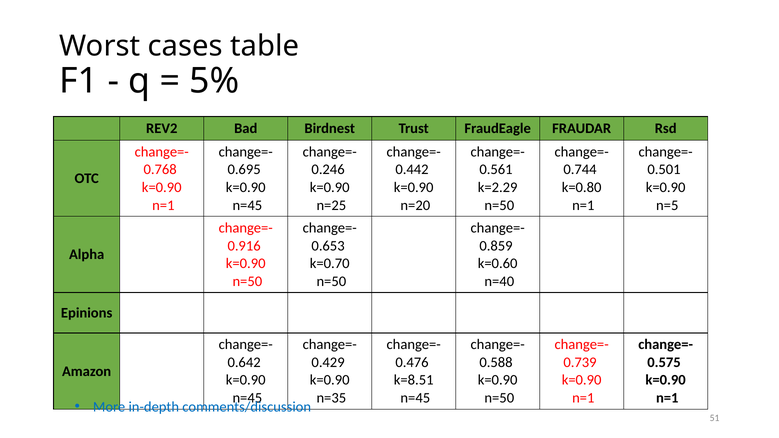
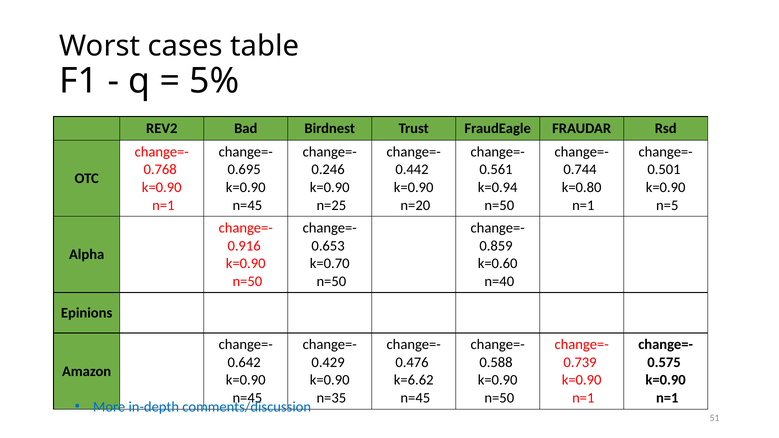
k=2.29: k=2.29 -> k=0.94 (498, 187)
k=8.51: k=8.51 -> k=6.62 (414, 380)
